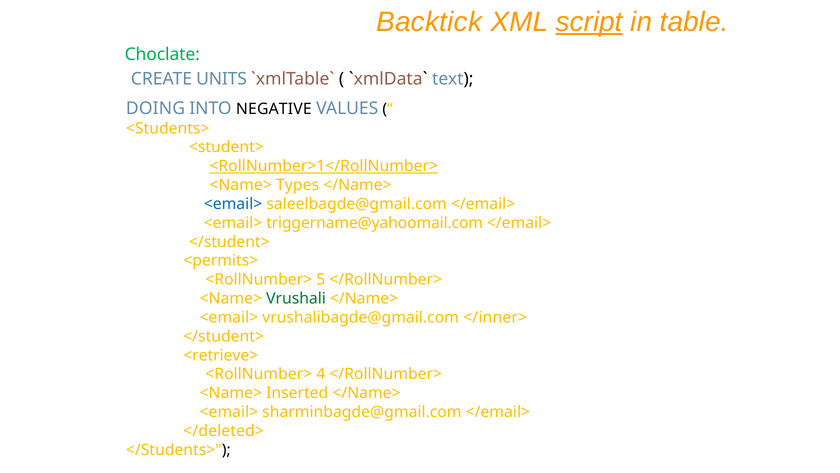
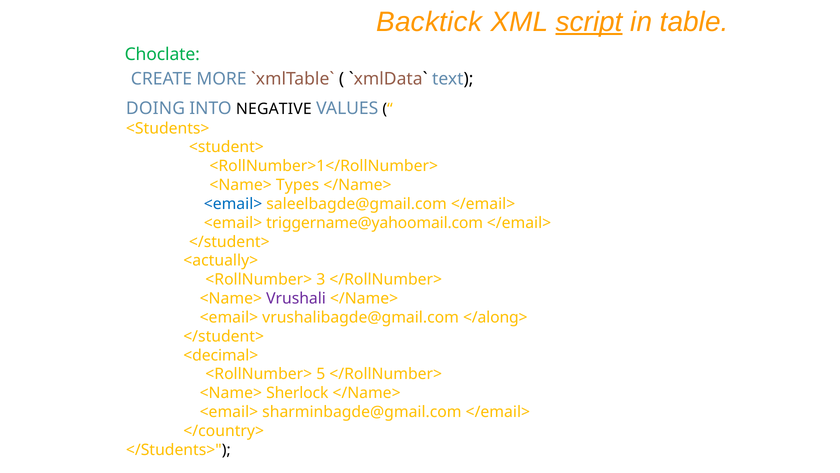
UNITS: UNITS -> MORE (221, 79)
<RollNumber>1</RollNumber> underline: present -> none (324, 166)
<permits>: <permits> -> <actually> (221, 260)
5: 5 -> 3 (321, 279)
Vrushali colour: green -> purple (296, 298)
</inner>: </inner> -> </along> (495, 317)
<retrieve>: <retrieve> -> <decimal> (221, 355)
4: 4 -> 5 (321, 374)
Inserted: Inserted -> Sherlock (297, 393)
</deleted>: </deleted> -> </country> (224, 431)
